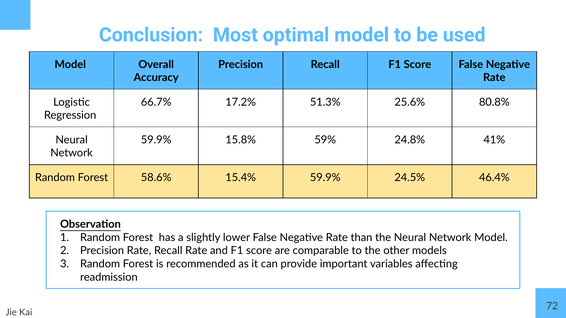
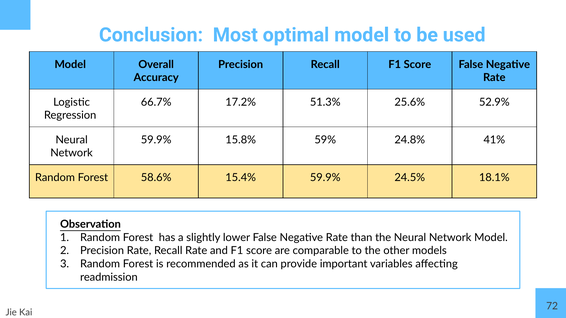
80.8%: 80.8% -> 52.9% (494, 102)
46.4%: 46.4% -> 18.1% (494, 178)
